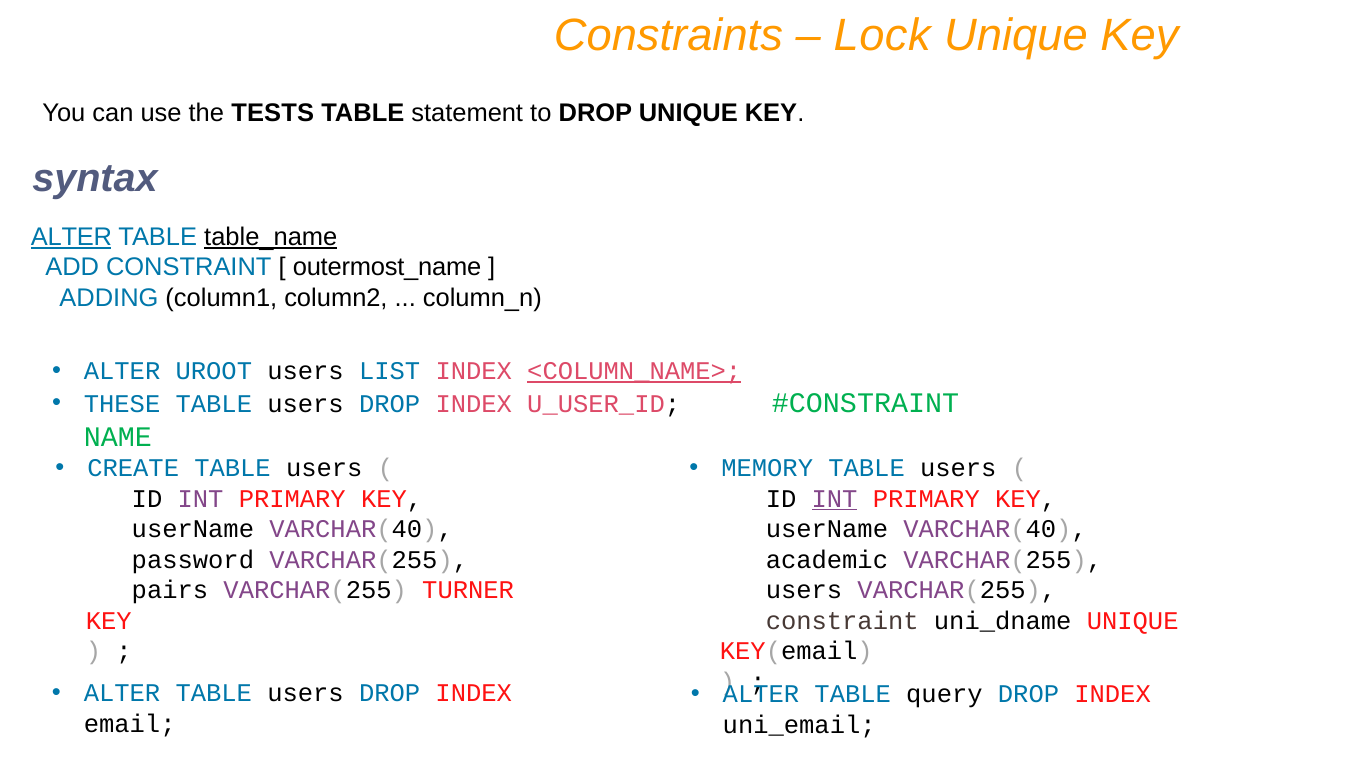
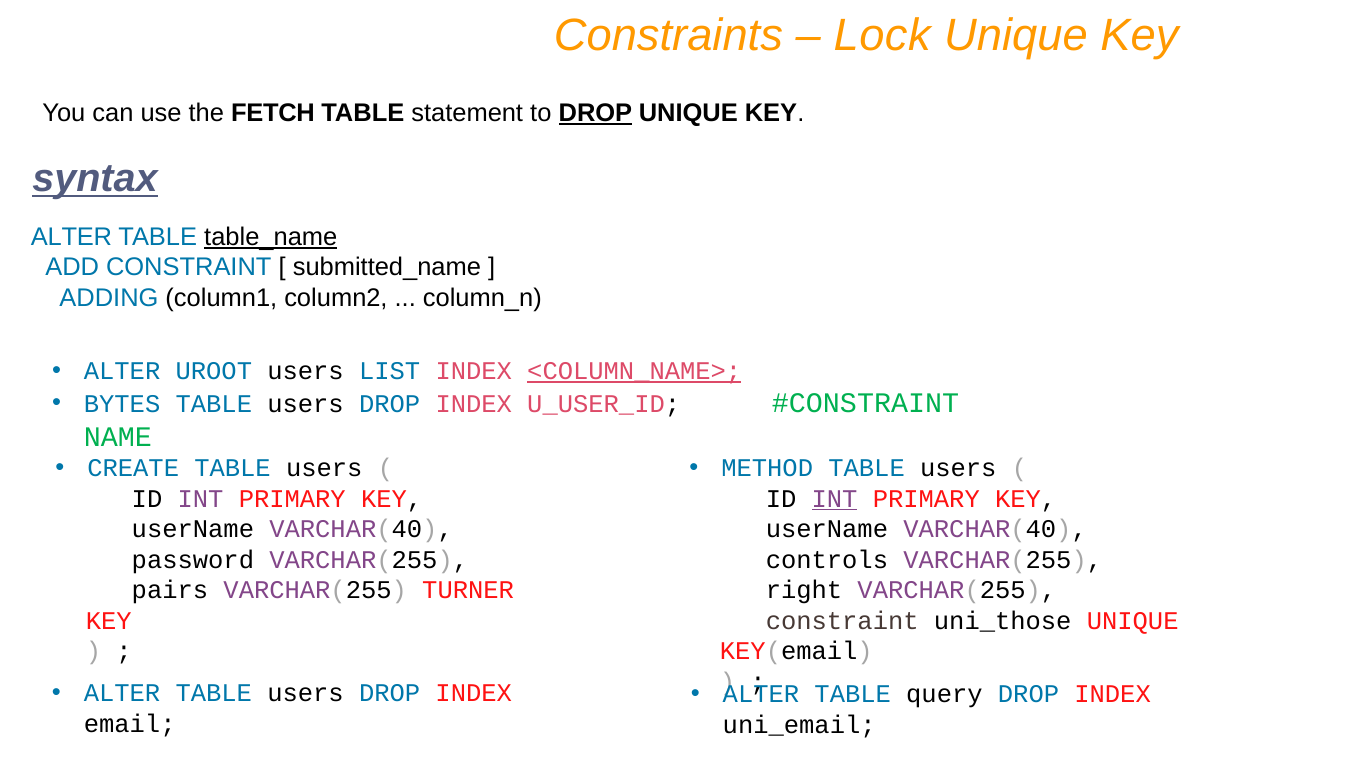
TESTS: TESTS -> FETCH (273, 113)
DROP underline: none -> present (595, 113)
syntax underline: none -> present (95, 179)
ALTER underline: present -> none (71, 237)
outermost_name: outermost_name -> submitted_name (387, 268)
THESE: THESE -> BYTES (122, 405)
MEMORY: MEMORY -> METHOD (767, 468)
academic: academic -> controls (827, 560)
users: users -> right (804, 591)
uni_dname: uni_dname -> uni_those (1003, 621)
